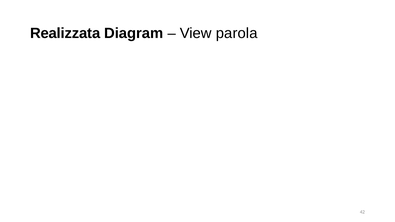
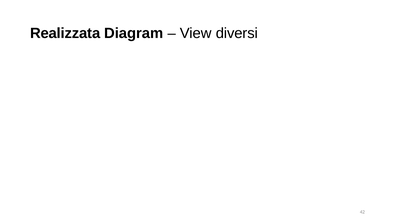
parola: parola -> diversi (237, 33)
